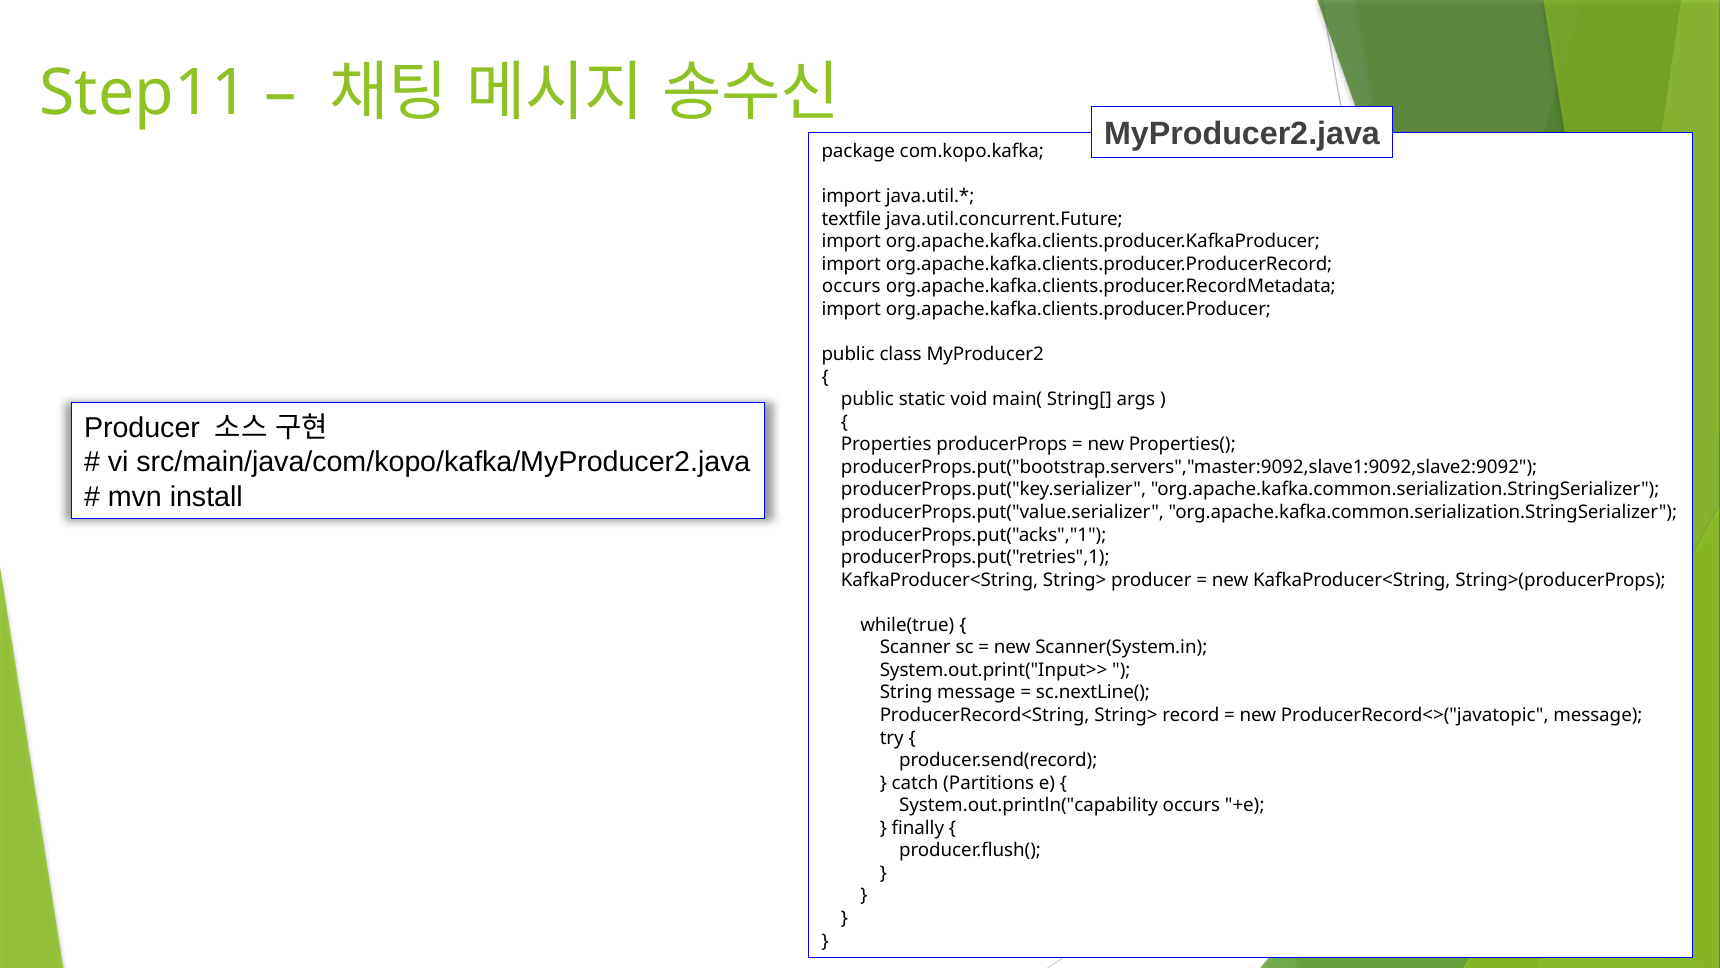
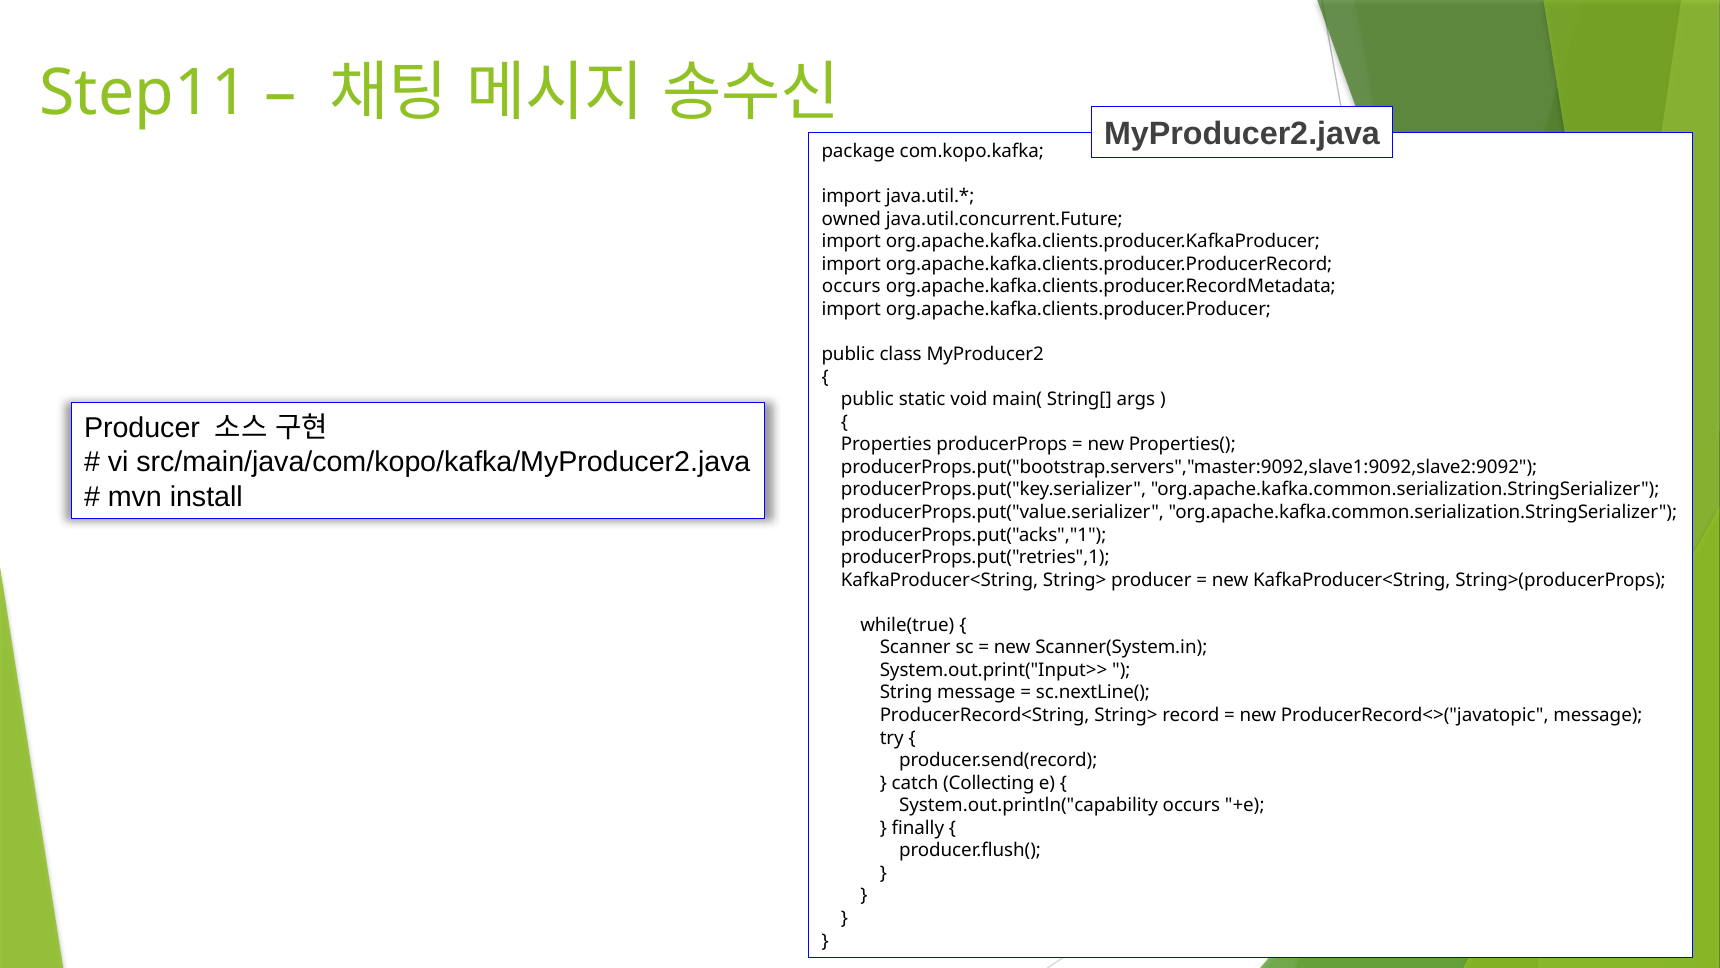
textfile: textfile -> owned (851, 219)
Partitions: Partitions -> Collecting (989, 783)
